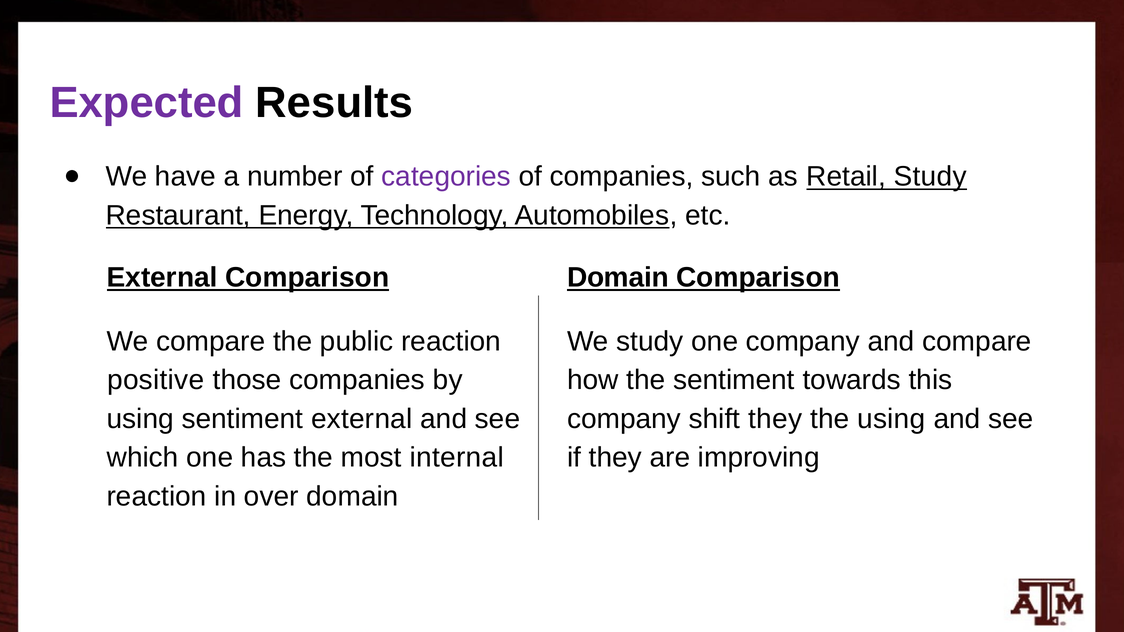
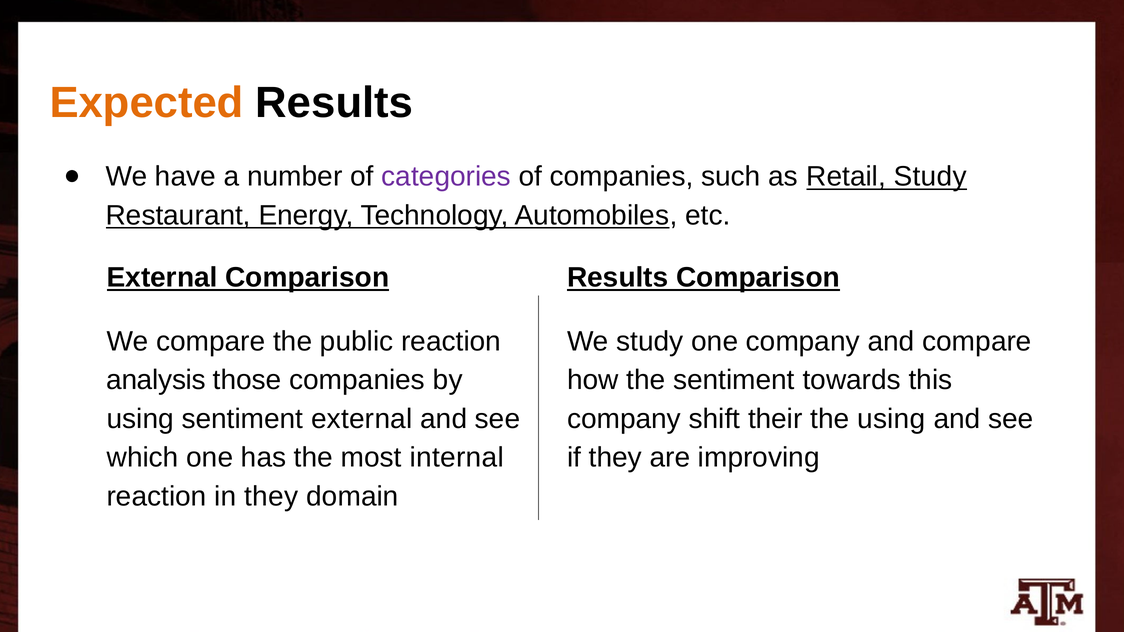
Expected colour: purple -> orange (147, 103)
Domain: Domain -> Results (618, 278)
positive: positive -> analysis (156, 380)
shift they: they -> their (775, 419)
in over: over -> they (271, 496)
